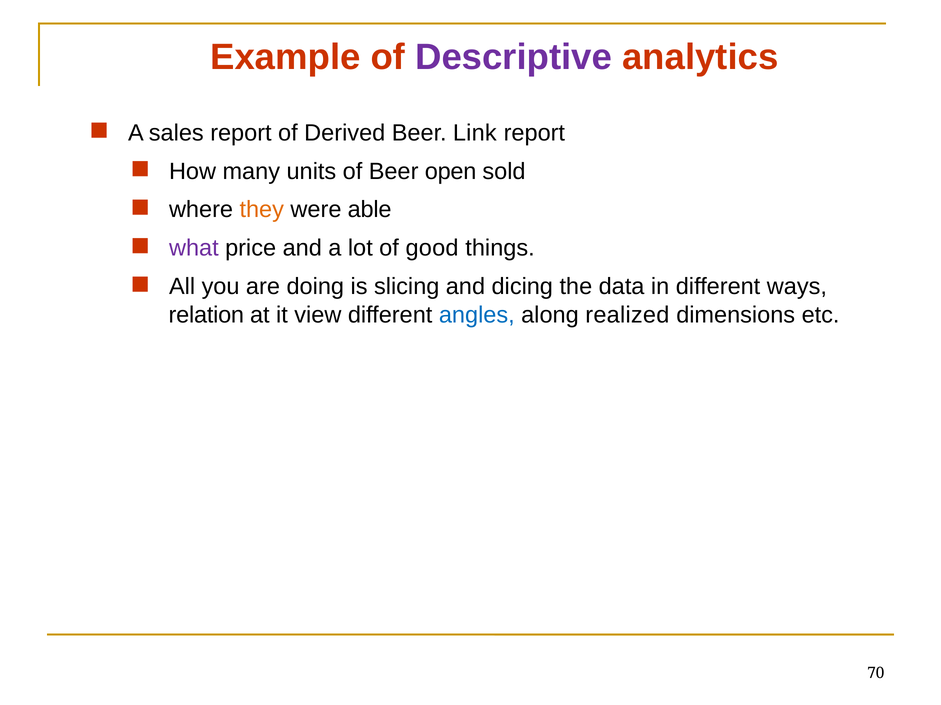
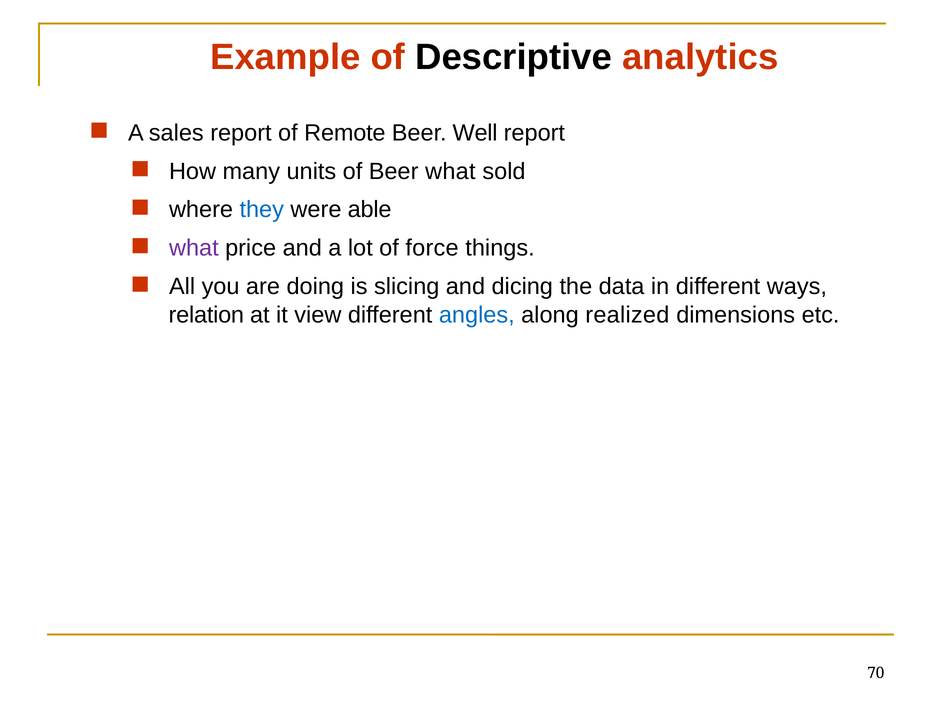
Descriptive colour: purple -> black (514, 57)
Derived: Derived -> Remote (345, 133)
Link: Link -> Well (475, 133)
Beer open: open -> what (450, 171)
they colour: orange -> blue (262, 210)
good: good -> force (432, 248)
